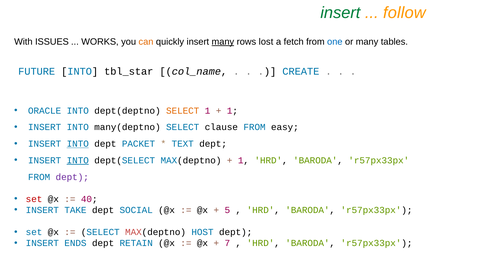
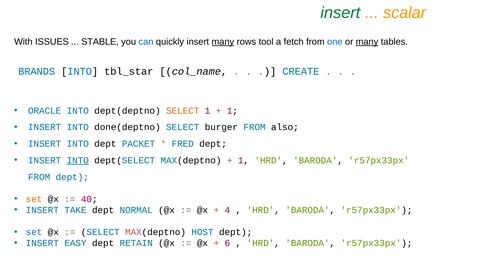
follow: follow -> scalar (405, 13)
WORKS: WORKS -> STABLE (100, 42)
can colour: orange -> blue (146, 42)
lost: lost -> tool (266, 42)
many underline: none -> present (367, 42)
FUTURE: FUTURE -> BRANDS (37, 72)
many(deptno: many(deptno -> done(deptno (127, 127)
clause: clause -> burger (221, 127)
easy: easy -> also (285, 127)
INTO underline: present -> none (78, 144)
TEXT: TEXT -> FRED (183, 144)
dept colour: purple -> blue (72, 177)
set colour: red -> orange (34, 199)
SOCIAL: SOCIAL -> NORMAL (136, 210)
5: 5 -> 4 (227, 210)
ENDS: ENDS -> EASY (75, 243)
7: 7 -> 6 (227, 243)
